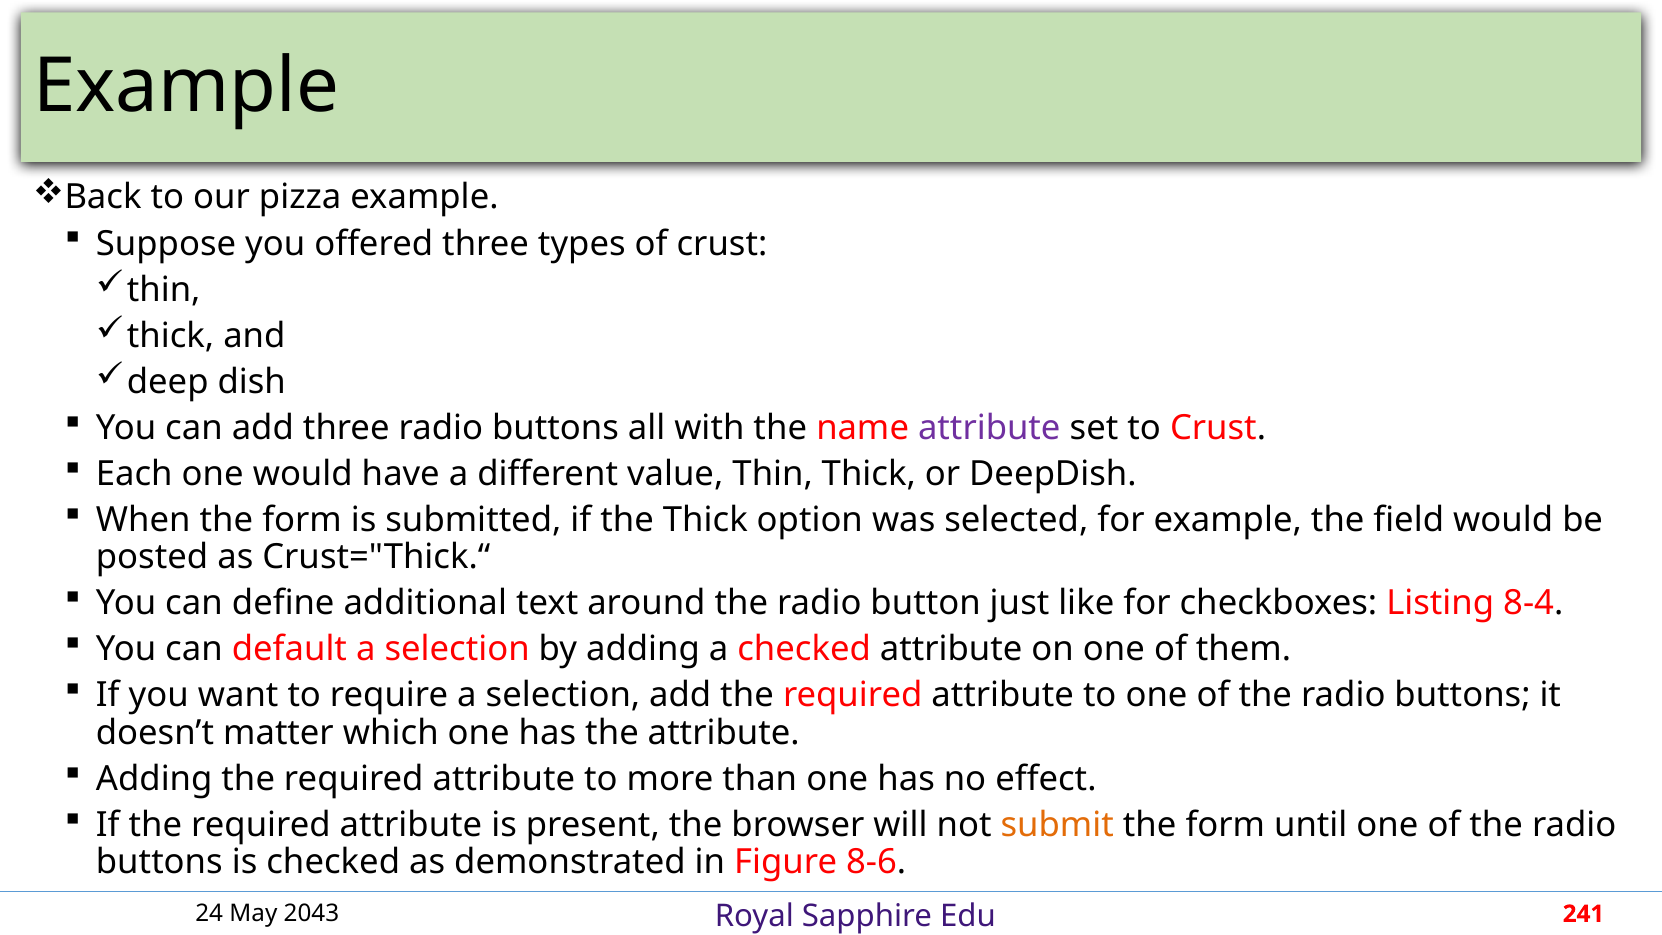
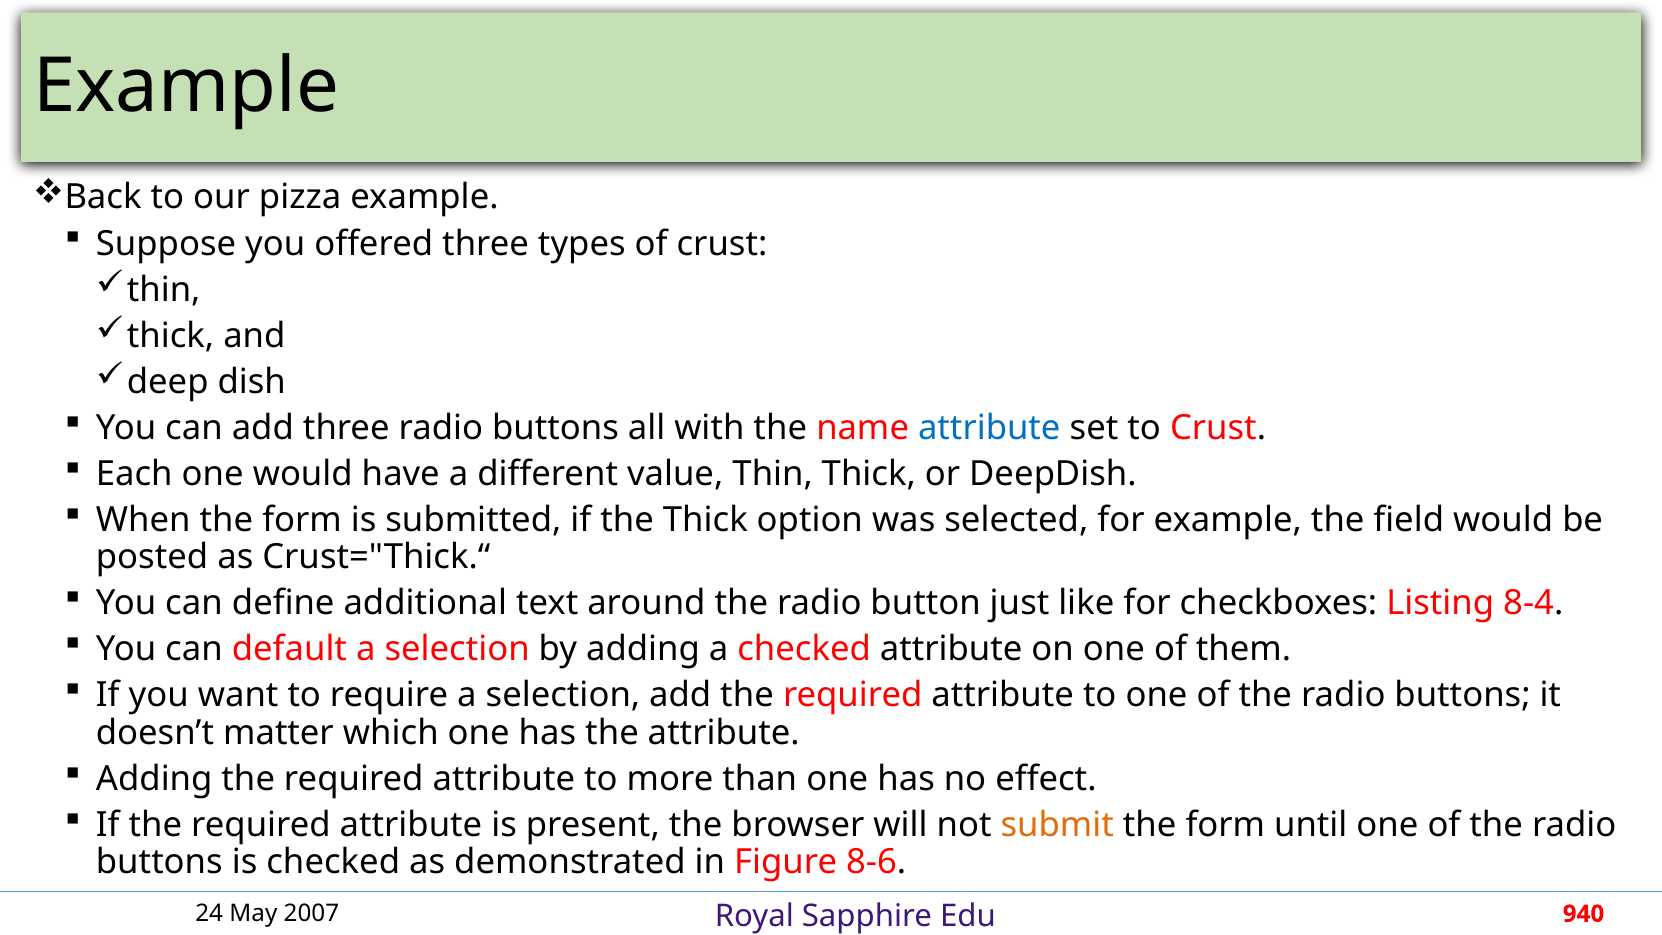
attribute colour: purple -> blue (989, 428)
2043: 2043 -> 2007 (311, 914)
241: 241 -> 940 (1583, 914)
